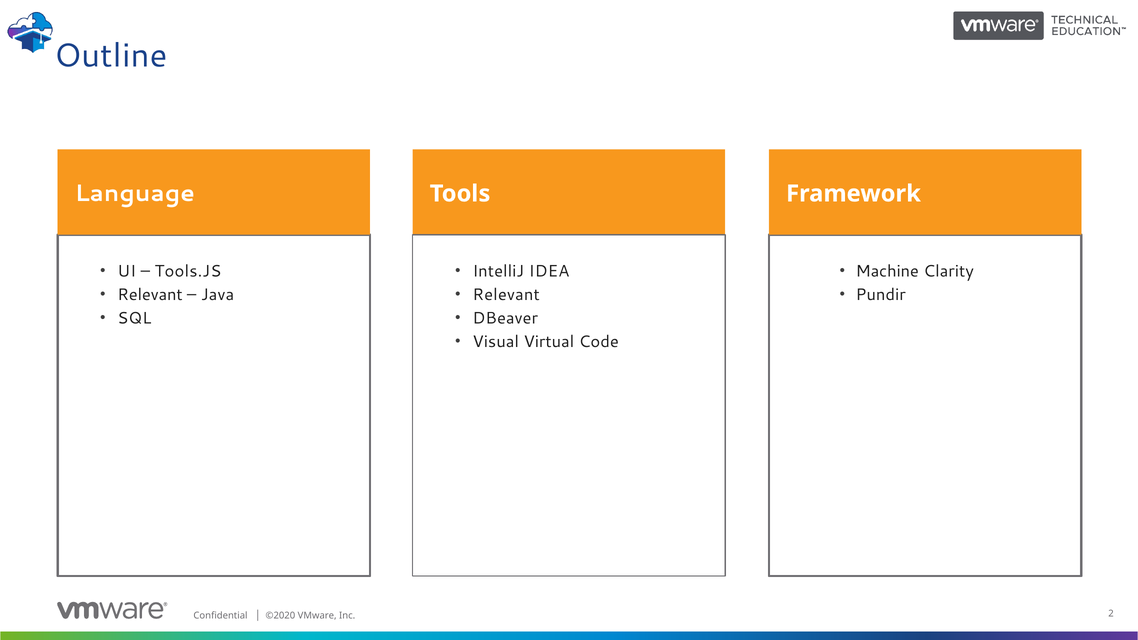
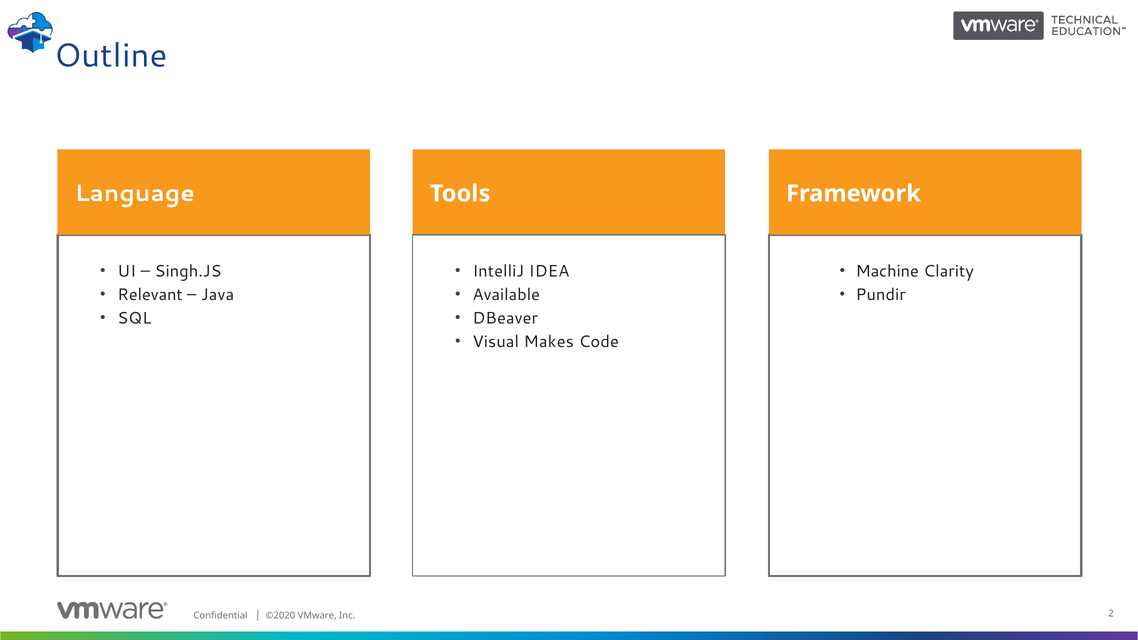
Tools.JS: Tools.JS -> Singh.JS (188, 272)
Relevant: Relevant -> Available (506, 295)
Virtual: Virtual -> Makes (549, 342)
